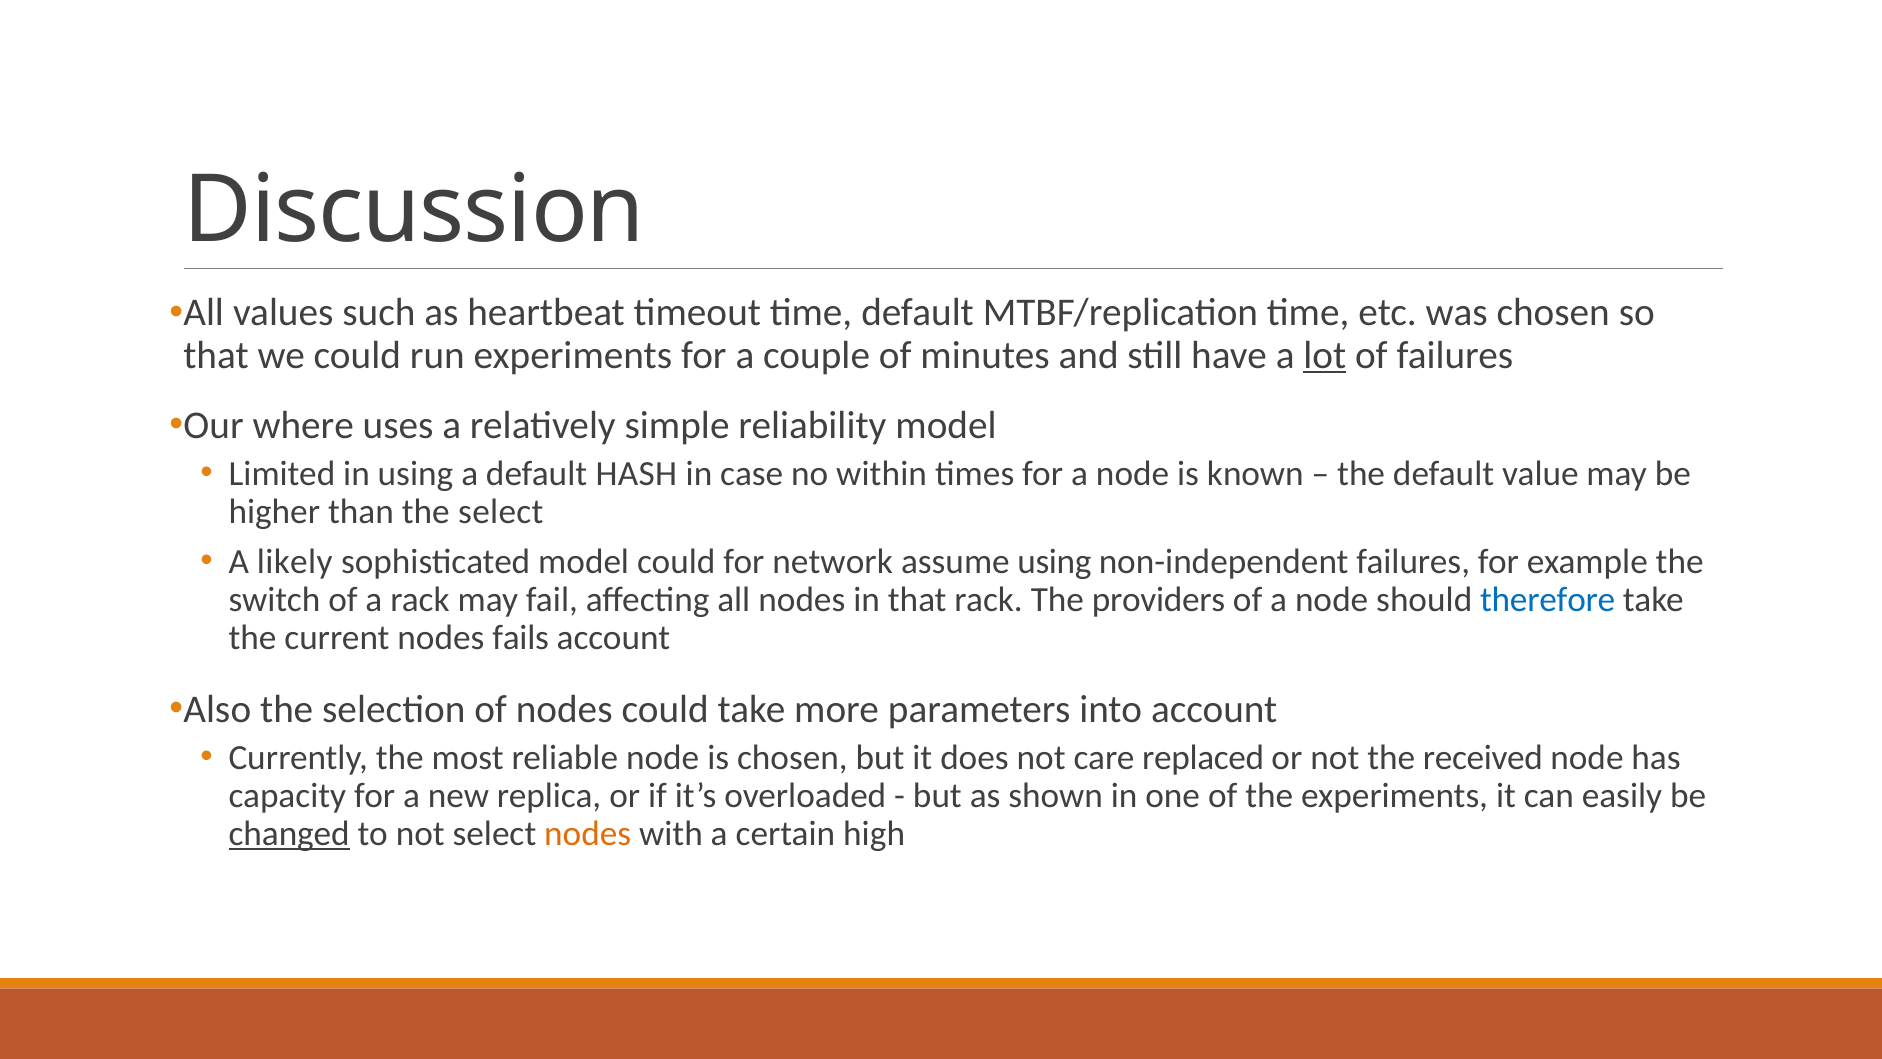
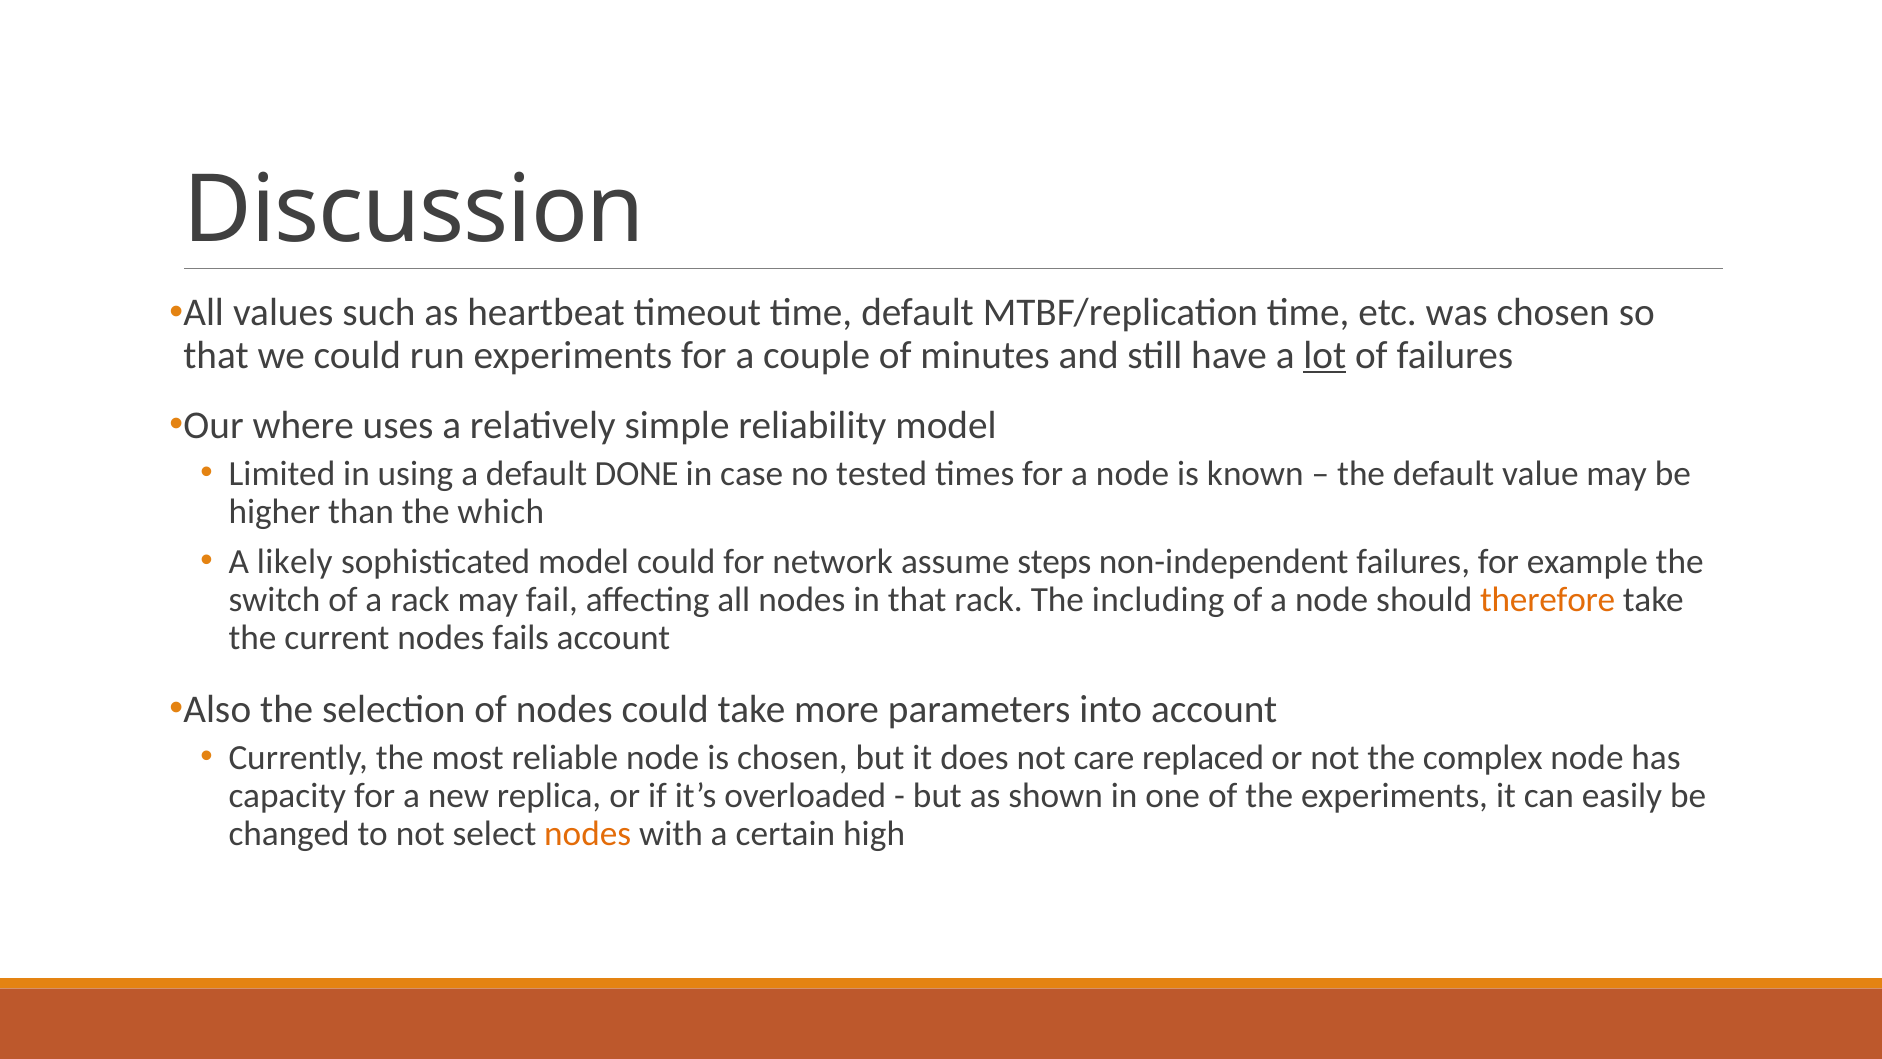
HASH: HASH -> DONE (637, 473)
within: within -> tested (882, 473)
the select: select -> which (501, 511)
assume using: using -> steps (1054, 561)
providers: providers -> including (1158, 599)
therefore colour: blue -> orange (1548, 599)
received: received -> complex (1483, 757)
changed underline: present -> none (289, 833)
